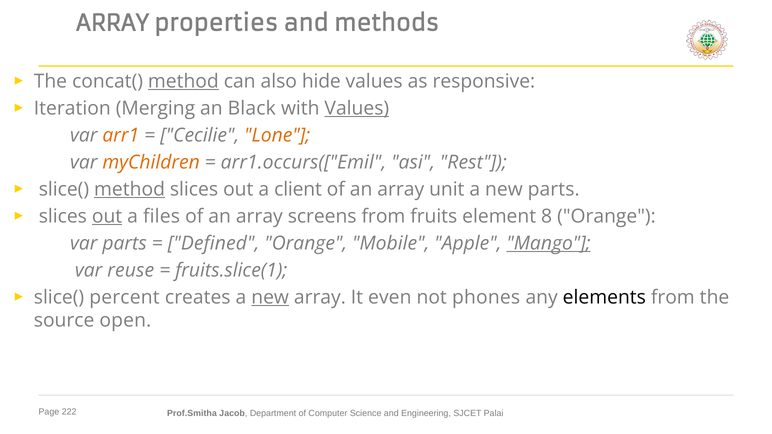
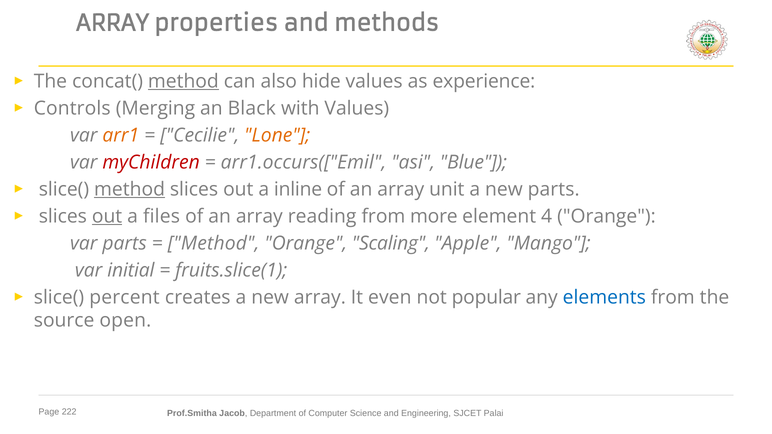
responsive: responsive -> experience (484, 81)
Iteration: Iteration -> Controls (72, 108)
Values underline: present -> none (357, 108)
myChildren colour: orange -> red (151, 162)
Rest: Rest -> Blue (473, 162)
client: client -> inline (298, 189)
screens: screens -> reading (322, 216)
fruits: fruits -> more (434, 216)
8: 8 -> 4 (547, 216)
Defined: Defined -> Method (214, 243)
Mobile: Mobile -> Scaling (391, 243)
Mango underline: present -> none (549, 243)
reuse: reuse -> initial (131, 270)
new underline: present -> none (270, 297)
phones: phones -> popular (486, 297)
elements colour: black -> blue (604, 297)
